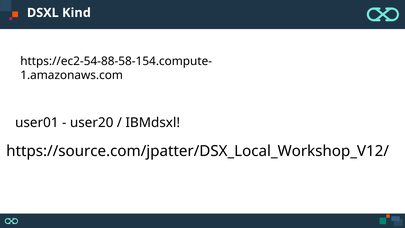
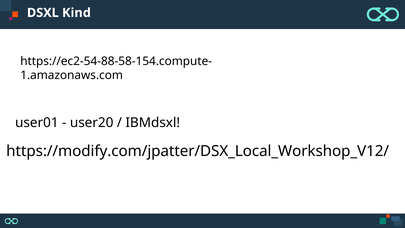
https://source.com/jpatter/DSX_Local_Workshop_V12/: https://source.com/jpatter/DSX_Local_Workshop_V12/ -> https://modify.com/jpatter/DSX_Local_Workshop_V12/ (198, 151)
